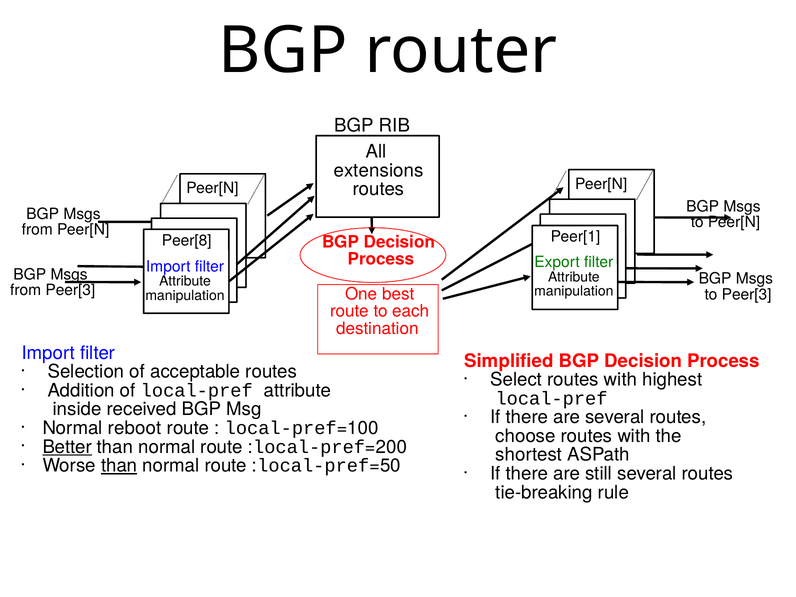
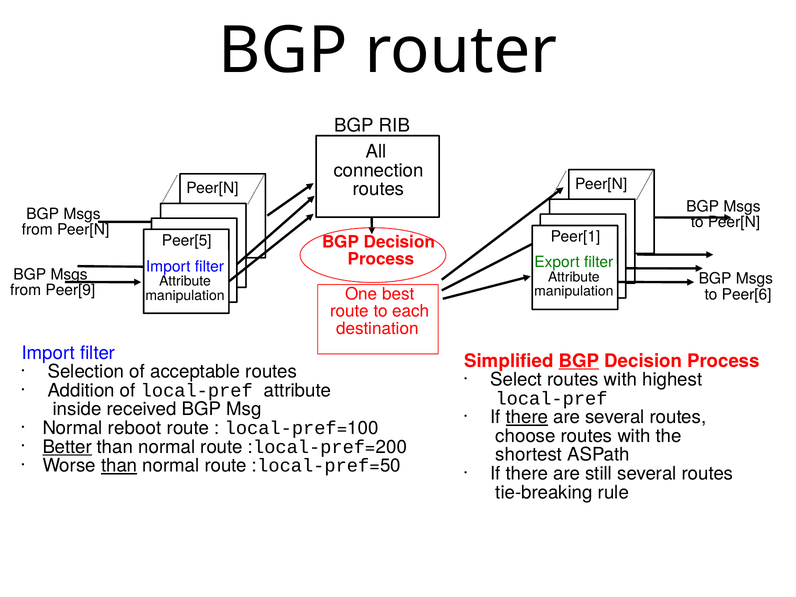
extensions: extensions -> connection (379, 170)
Peer[8: Peer[8 -> Peer[5 (187, 241)
from Peer[3: Peer[3 -> Peer[9 (70, 290)
to Peer[3: Peer[3 -> Peer[6 (747, 295)
BGP underline: none -> present (579, 361)
there underline: none -> present (527, 417)
